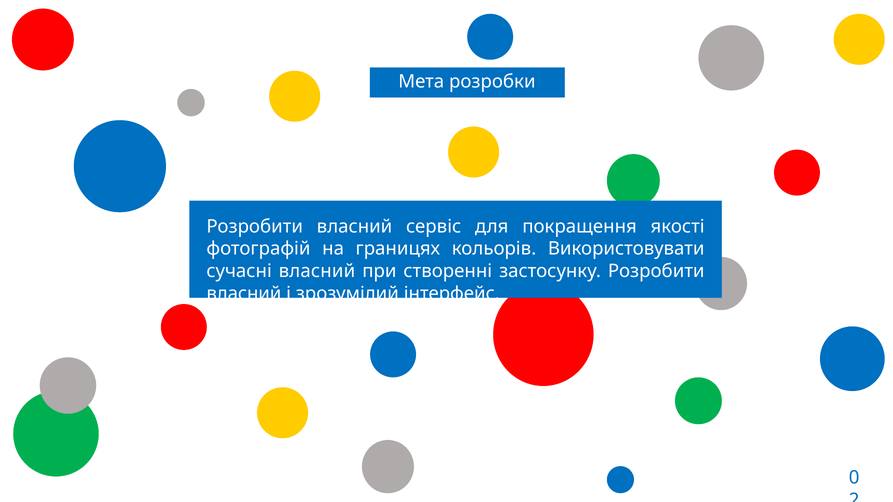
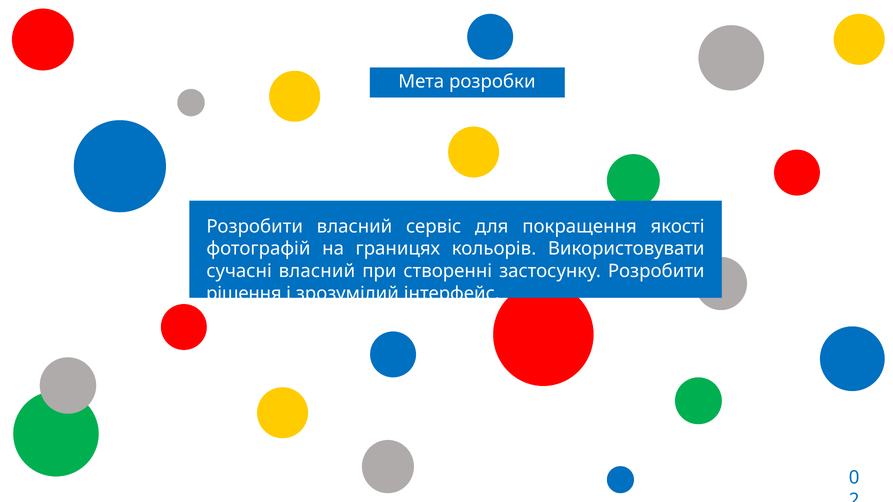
власний: власний -> рішення (244, 294)
